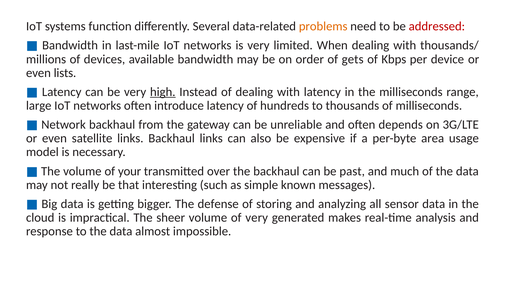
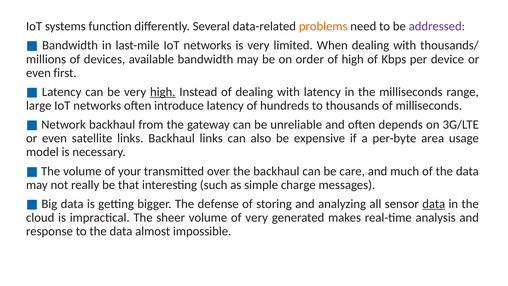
addressed colour: red -> purple (437, 26)
of gets: gets -> high (353, 59)
lists: lists -> first (65, 73)
past: past -> care (352, 171)
known: known -> charge (298, 185)
data underline: none -> present (434, 204)
